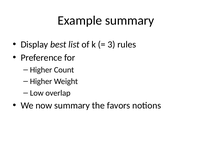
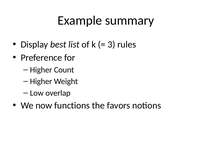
now summary: summary -> functions (72, 106)
